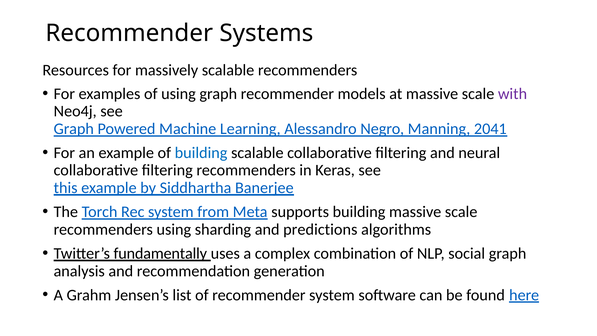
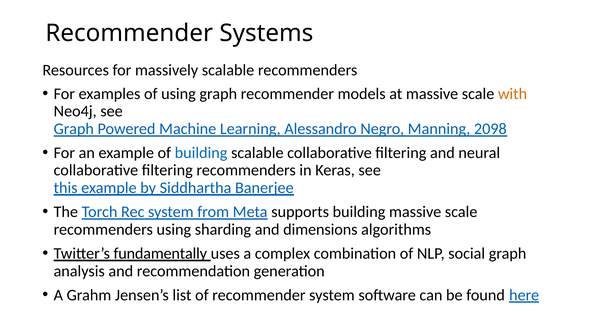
with colour: purple -> orange (513, 94)
2041: 2041 -> 2098 (490, 129)
predictions: predictions -> dimensions (320, 229)
